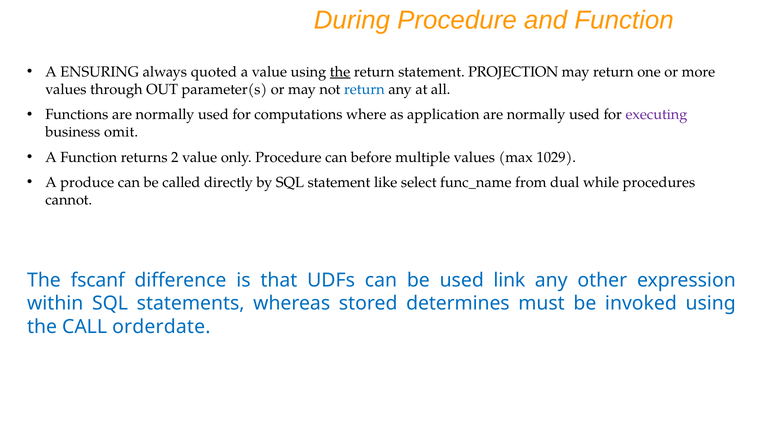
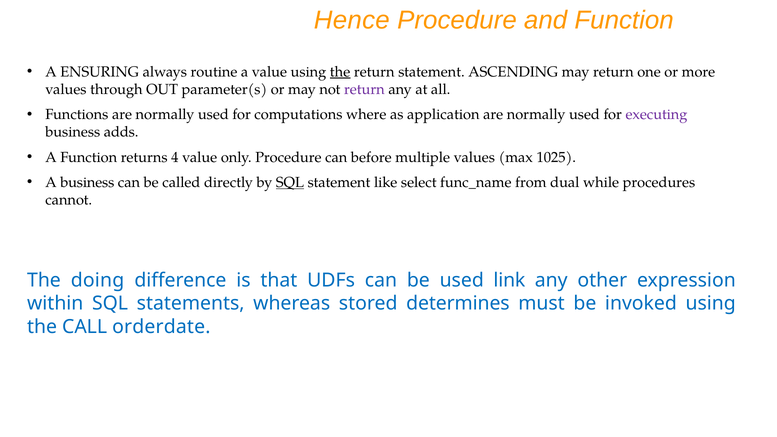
During: During -> Hence (352, 20)
quoted: quoted -> routine (214, 72)
PROJECTION: PROJECTION -> ASCENDING (513, 72)
return colour: blue -> purple (364, 89)
omit: omit -> adds (121, 132)
2: 2 -> 4 (175, 157)
1029: 1029 -> 1025 (556, 157)
A produce: produce -> business (87, 182)
SQL underline: none -> present (290, 182)
fscanf: fscanf -> doing (98, 280)
